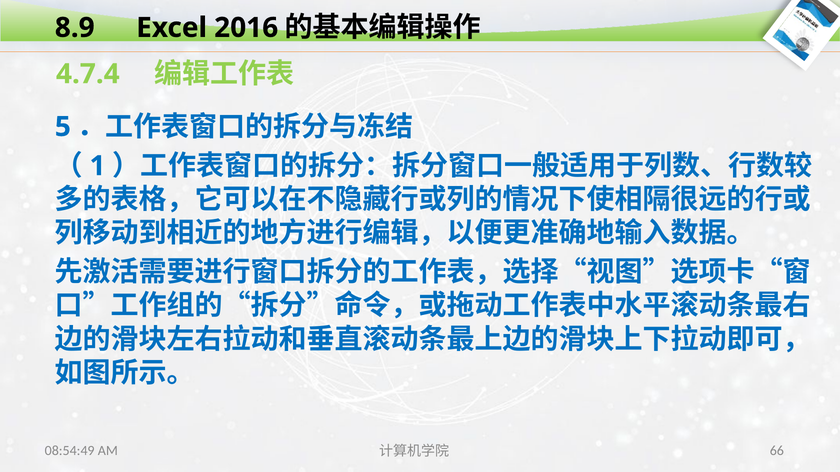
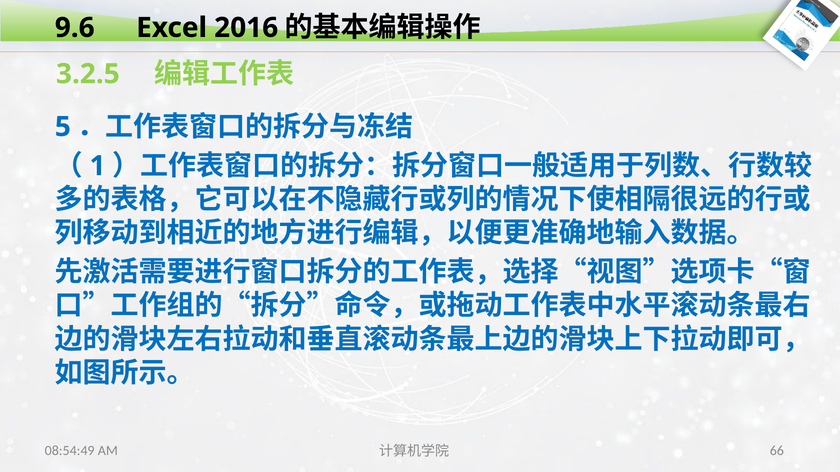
8.9: 8.9 -> 9.6 (75, 28)
4.7.4: 4.7.4 -> 3.2.5 (88, 74)
